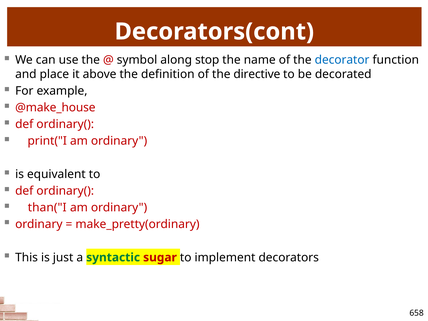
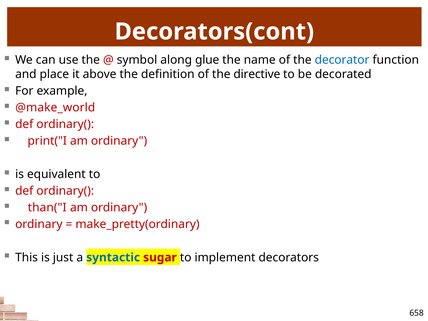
stop: stop -> glue (207, 60)
@make_house: @make_house -> @make_world (55, 108)
syntactic colour: green -> blue (113, 257)
